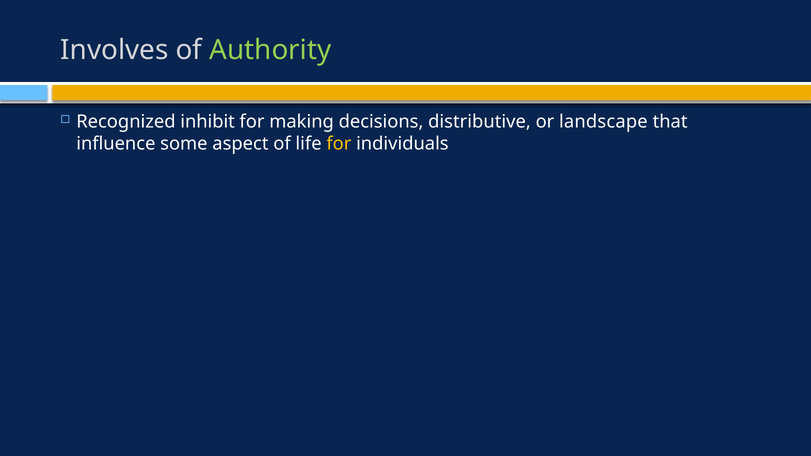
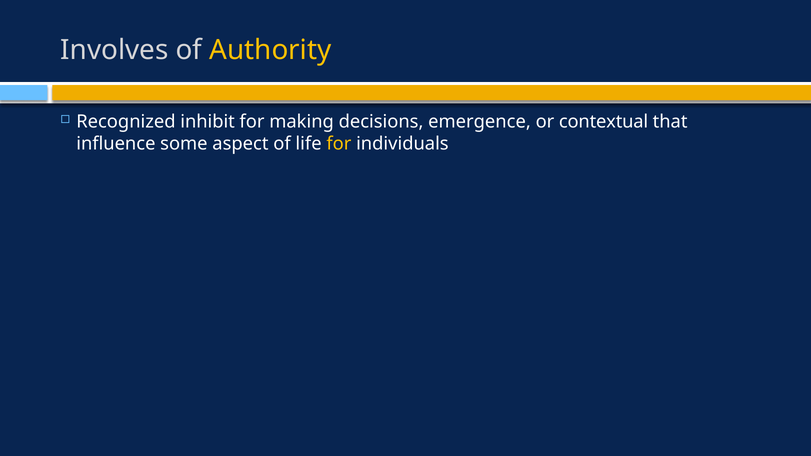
Authority colour: light green -> yellow (270, 50)
distributive: distributive -> emergence (479, 122)
landscape: landscape -> contextual (604, 122)
